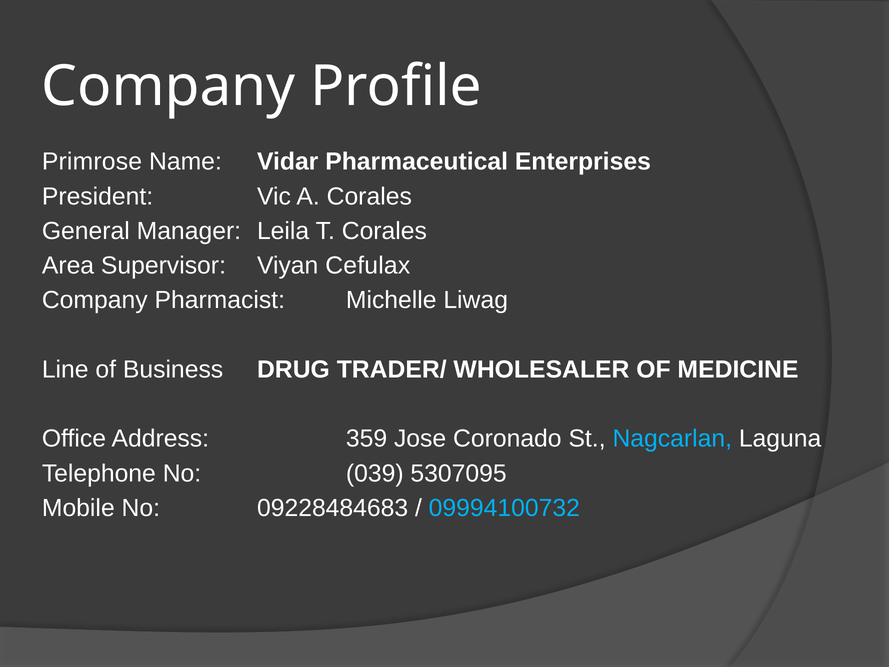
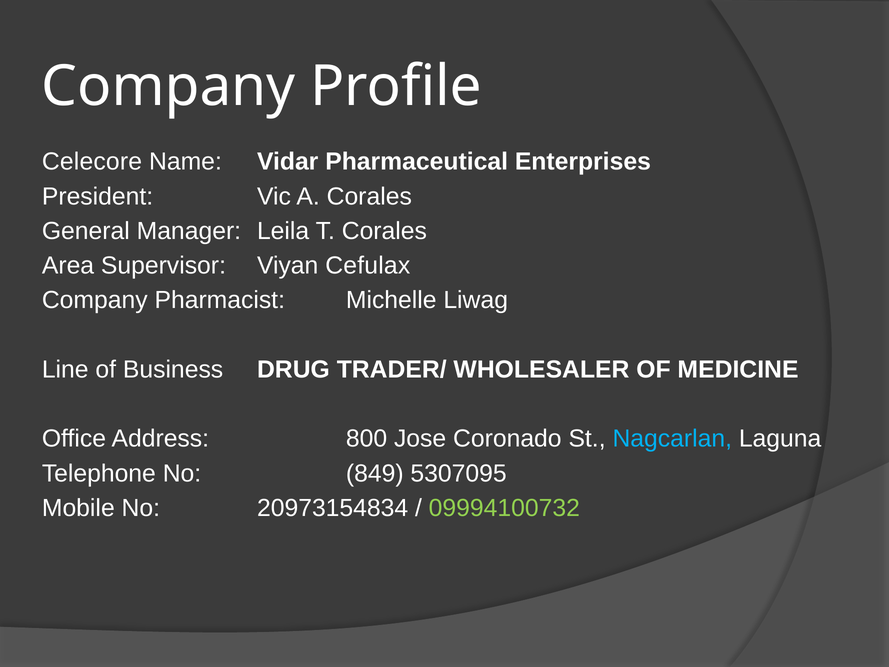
Primrose: Primrose -> Celecore (92, 162)
359: 359 -> 800 (367, 439)
039: 039 -> 849 (375, 473)
09228484683: 09228484683 -> 20973154834 (333, 508)
09994100732 colour: light blue -> light green (504, 508)
